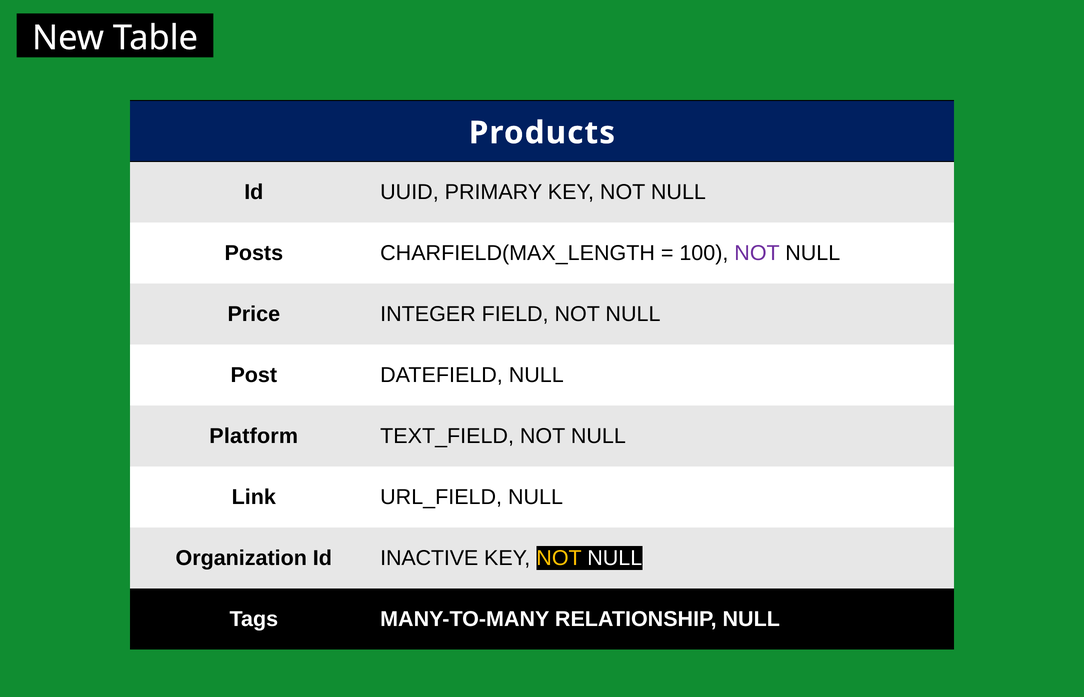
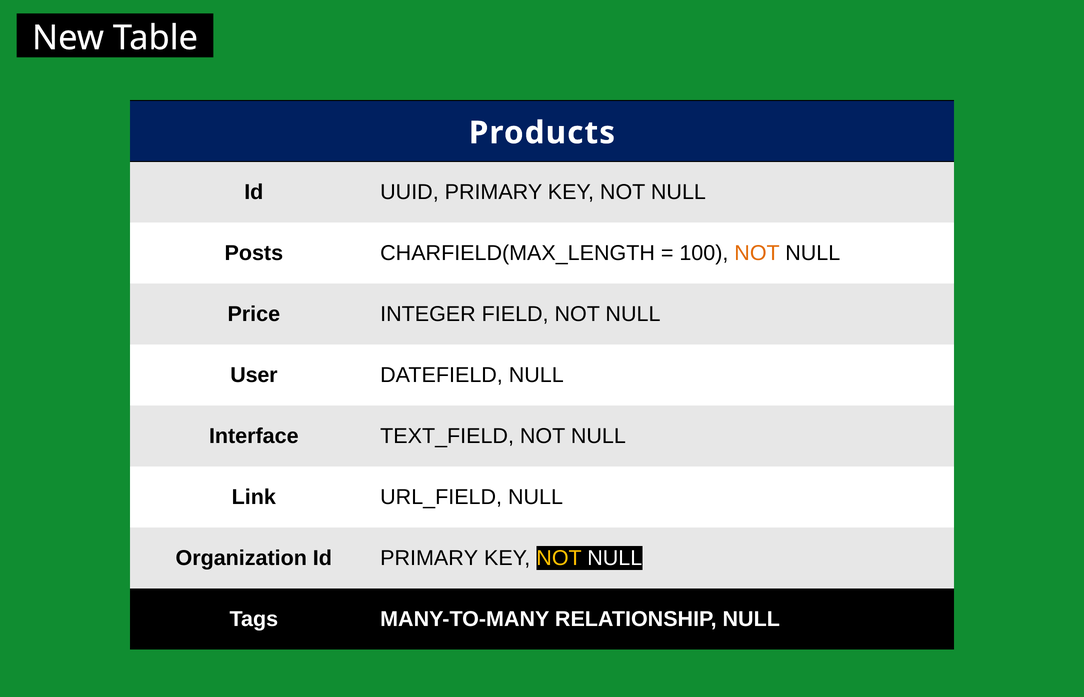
NOT colour: purple -> orange (757, 253)
Post: Post -> User (254, 375)
Platform: Platform -> Interface (254, 436)
Id INACTIVE: INACTIVE -> PRIMARY (429, 558)
